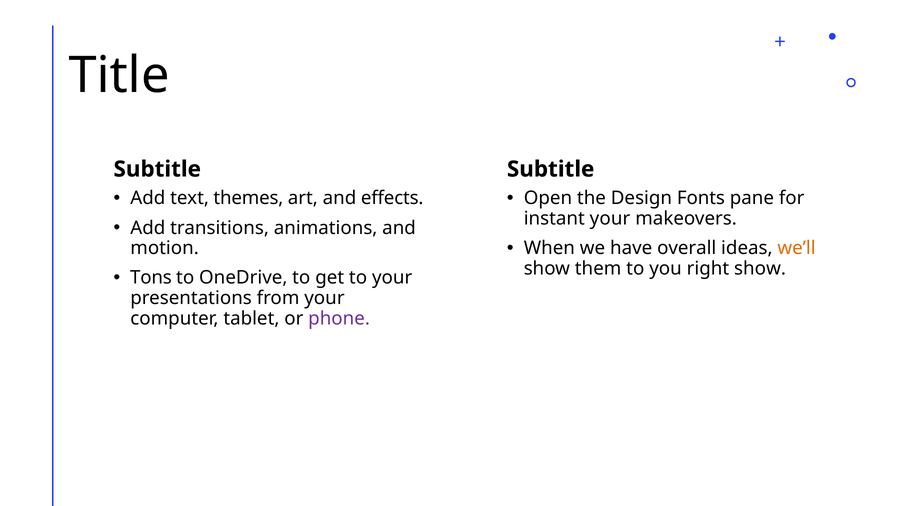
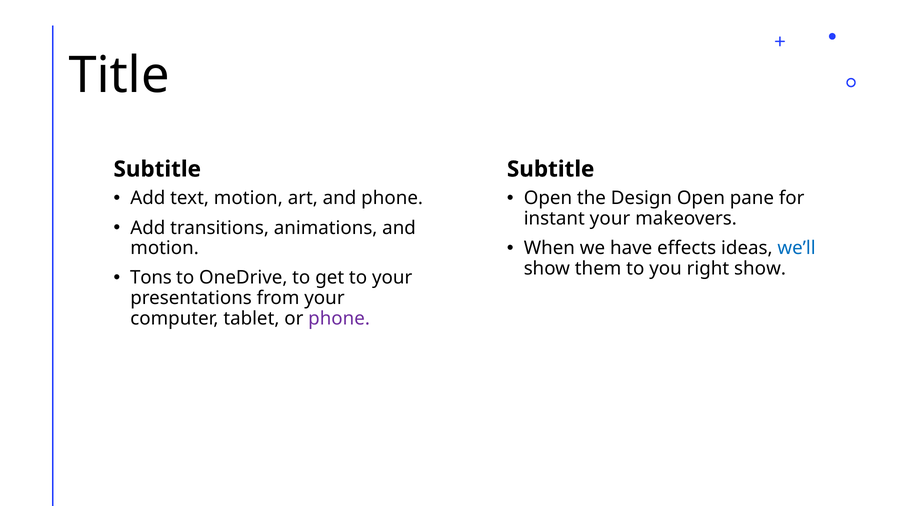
text themes: themes -> motion (248, 198)
and effects: effects -> phone (392, 198)
Design Fonts: Fonts -> Open (701, 198)
overall: overall -> effects (687, 248)
we’ll colour: orange -> blue (797, 248)
